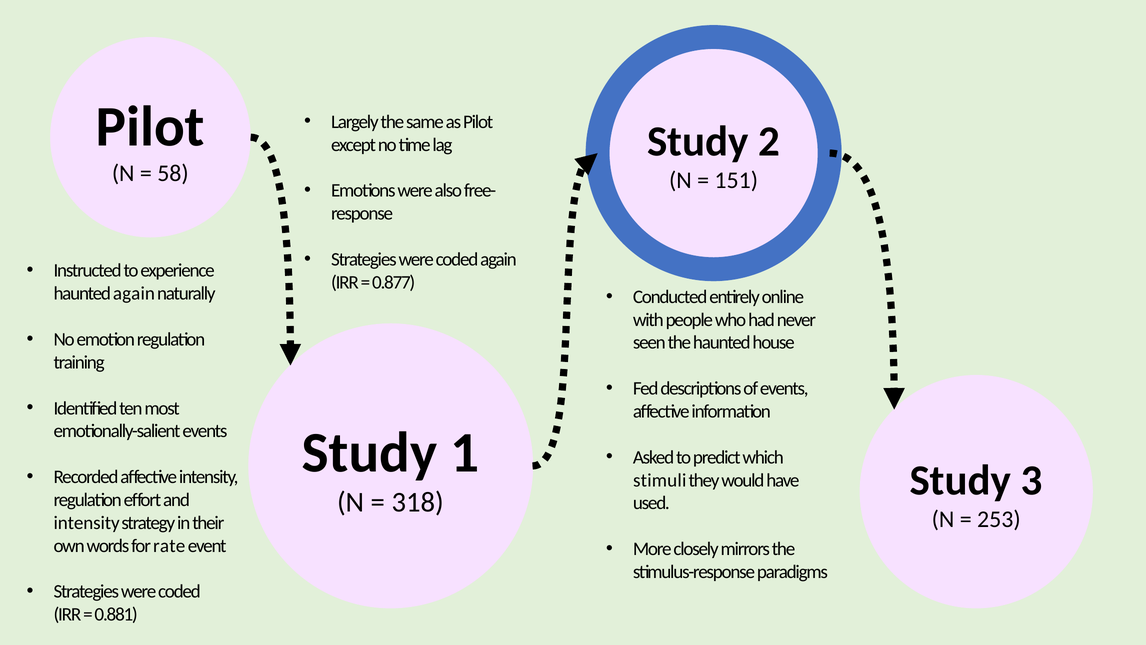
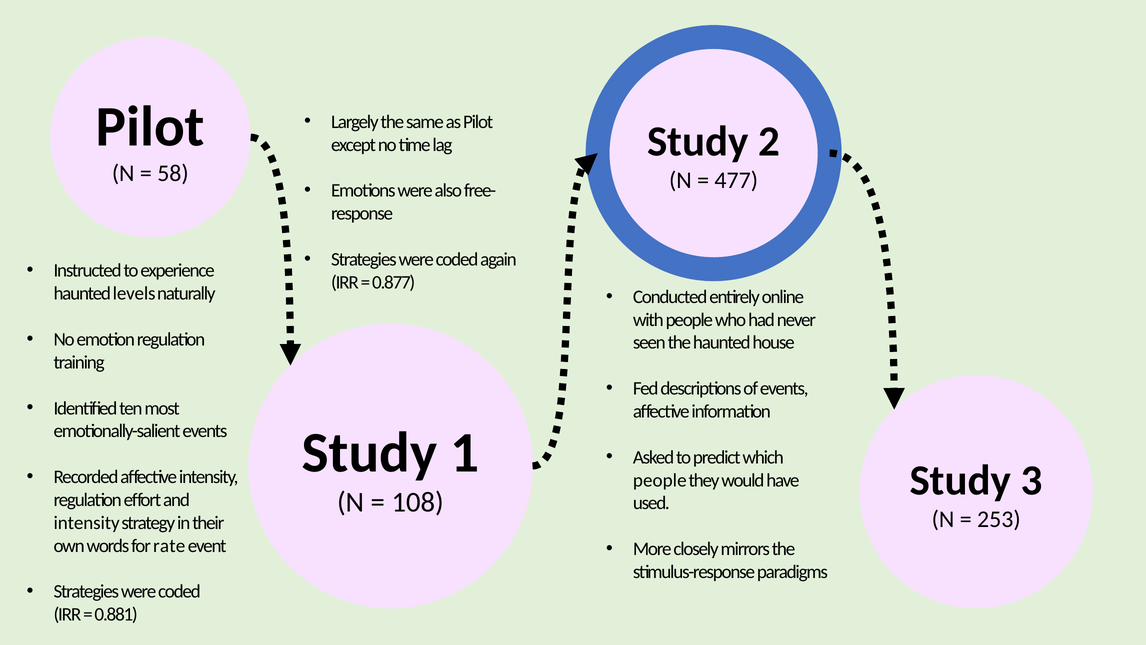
151: 151 -> 477 (736, 180)
haunted again: again -> levels (134, 293)
stimuli: stimuli -> people (660, 480)
318: 318 -> 108 (418, 502)
